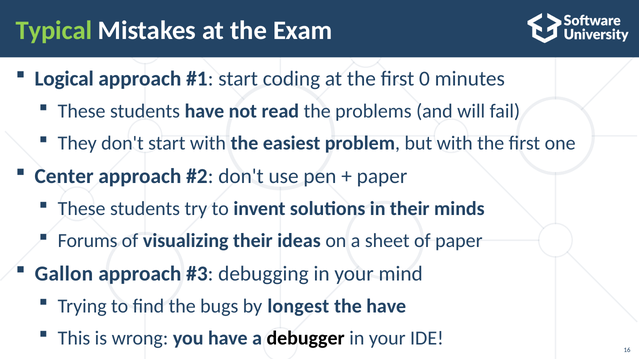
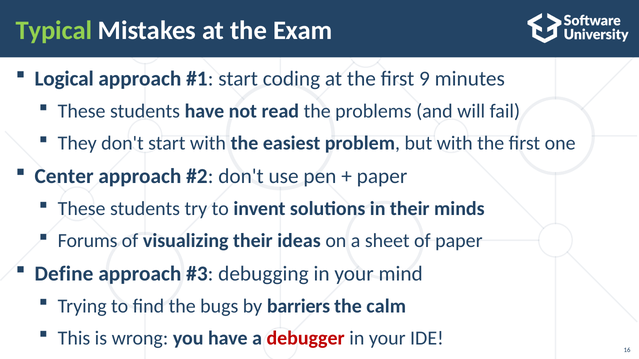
0: 0 -> 9 (424, 79)
Gallon: Gallon -> Define (64, 274)
longest: longest -> barriers (299, 307)
the have: have -> calm (386, 307)
debugger colour: black -> red (306, 338)
